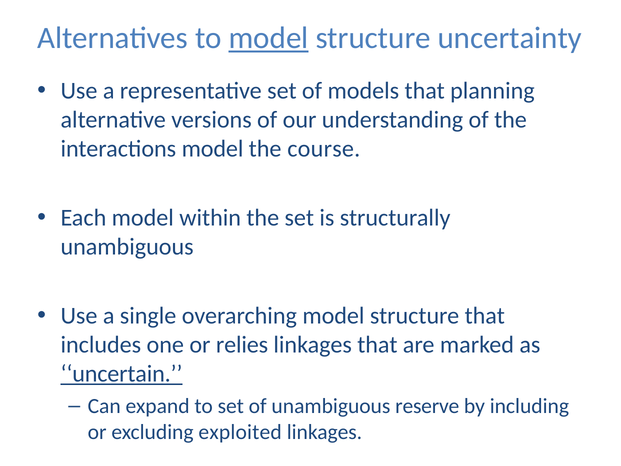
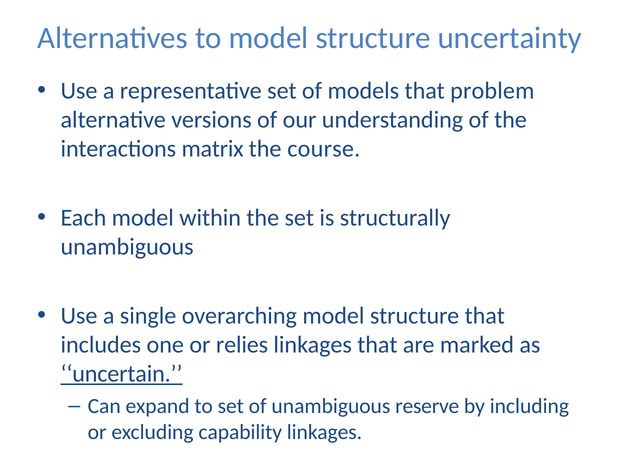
model underline: present -> none (269, 38)
planning: planning -> problem (492, 91)
interactions model: model -> matrix (213, 149)
exploited: exploited -> capability (240, 432)
